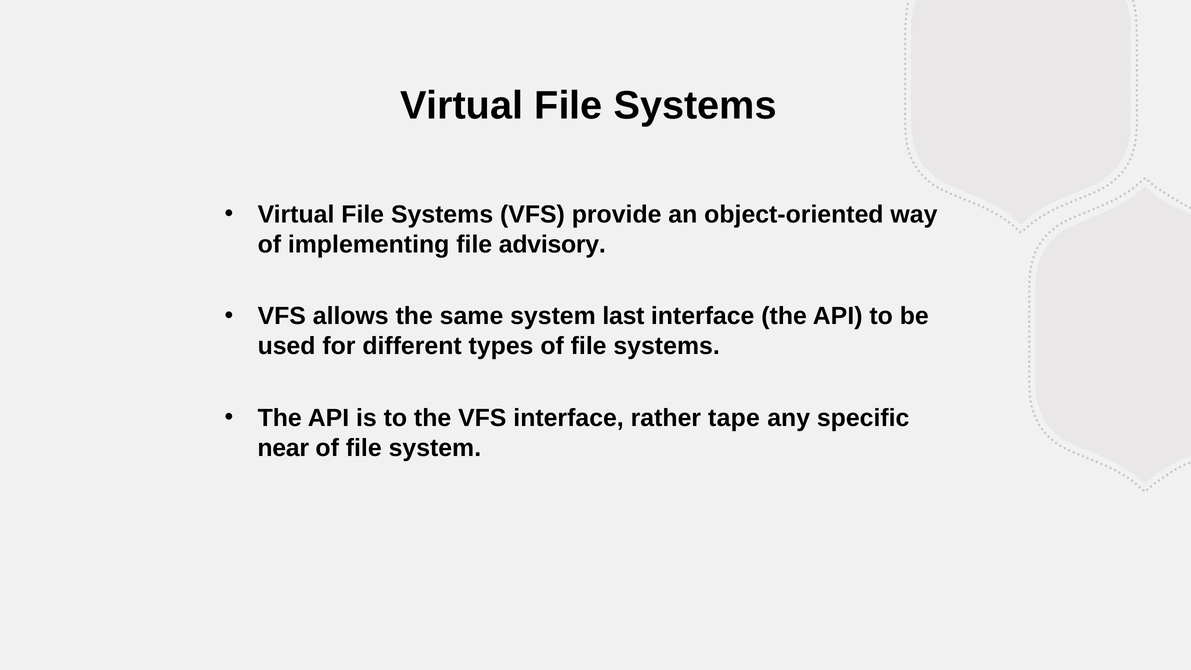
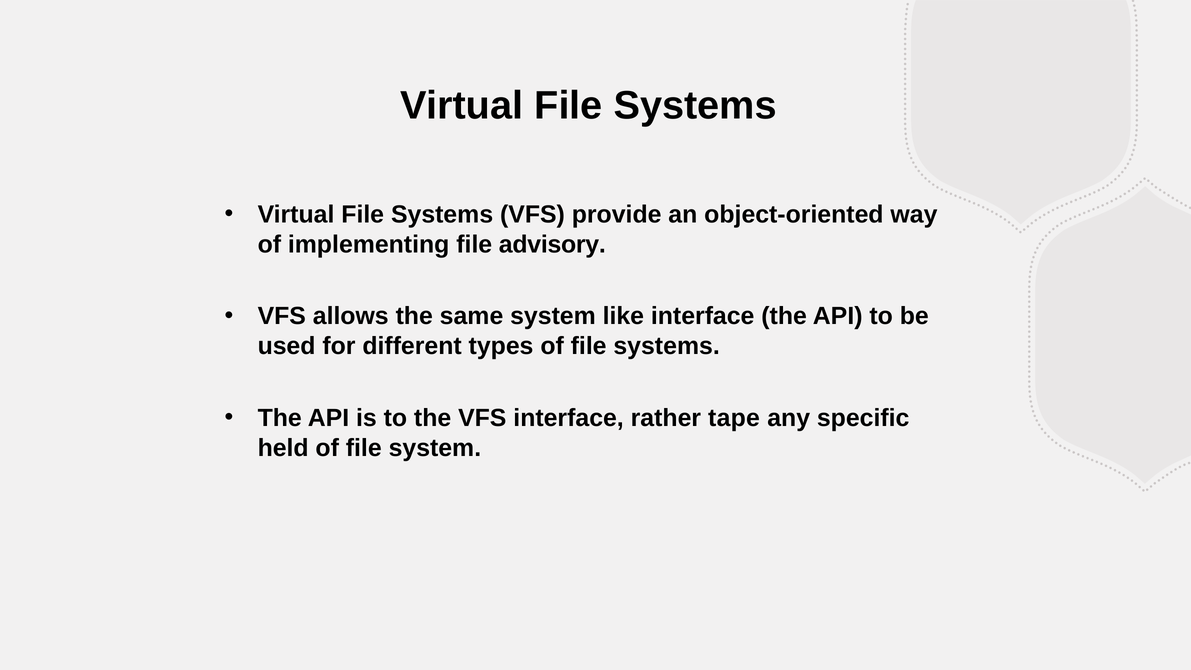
last: last -> like (623, 316)
near: near -> held (283, 448)
